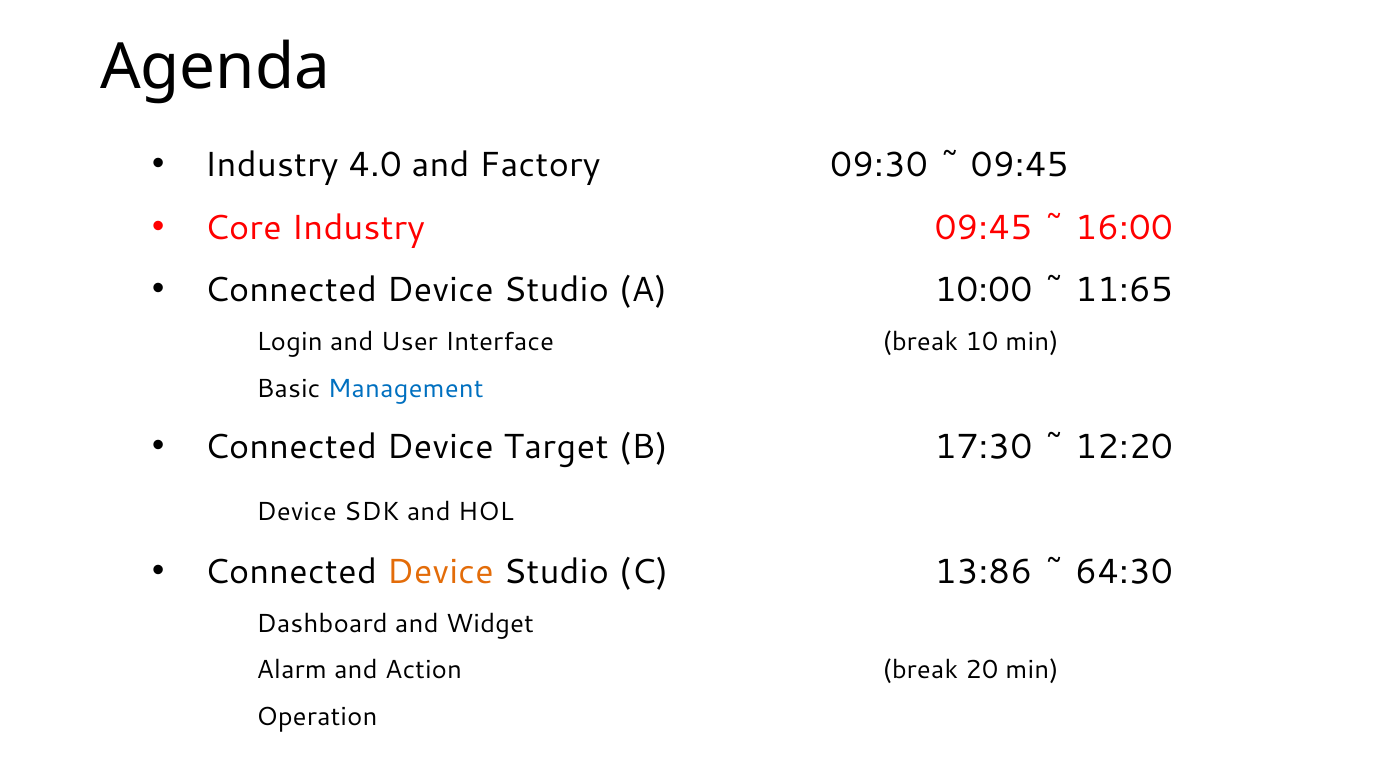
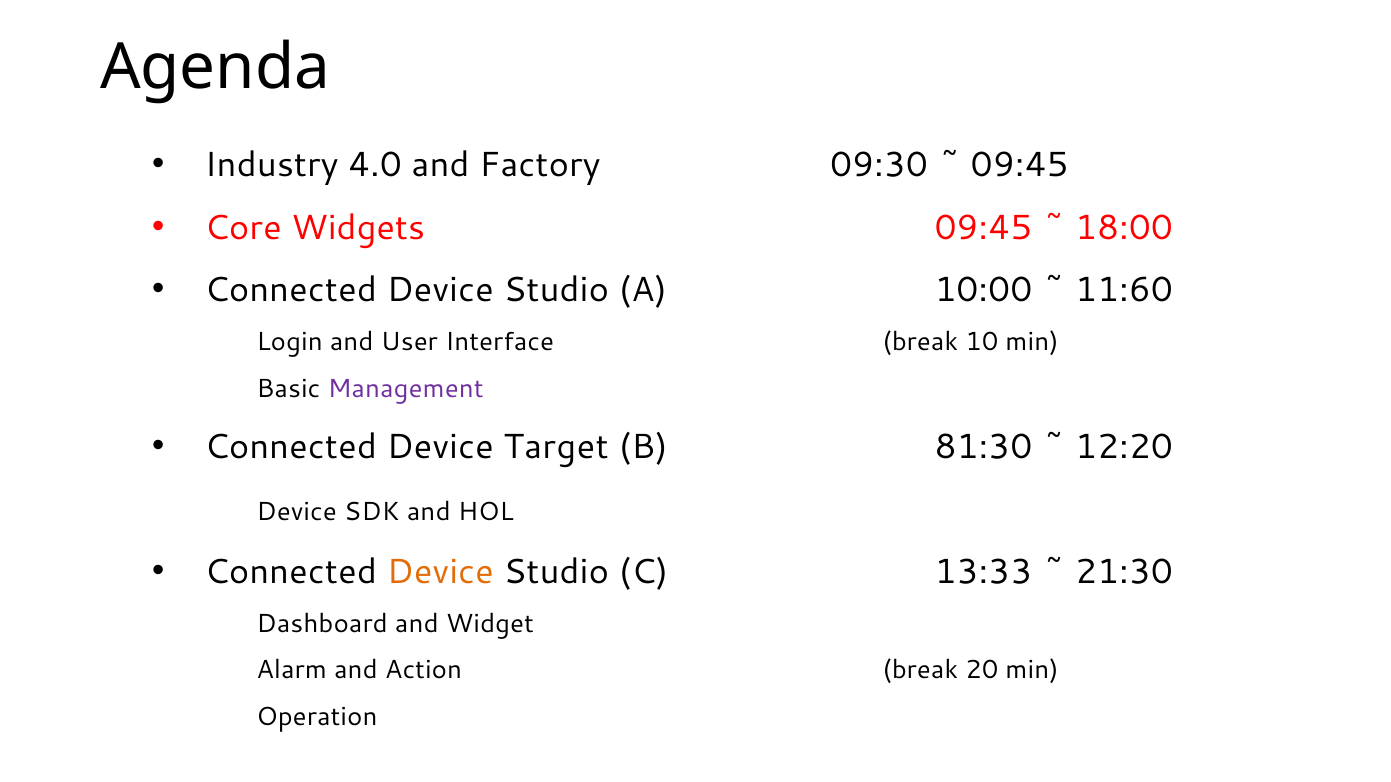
Core Industry: Industry -> Widgets (358, 228)
16:00: 16:00 -> 18:00 (1124, 228)
11:65: 11:65 -> 11:60 (1124, 291)
Management colour: blue -> purple (406, 389)
17:30: 17:30 -> 81:30 (983, 447)
13:86: 13:86 -> 13:33 (983, 572)
64:30: 64:30 -> 21:30 (1124, 572)
